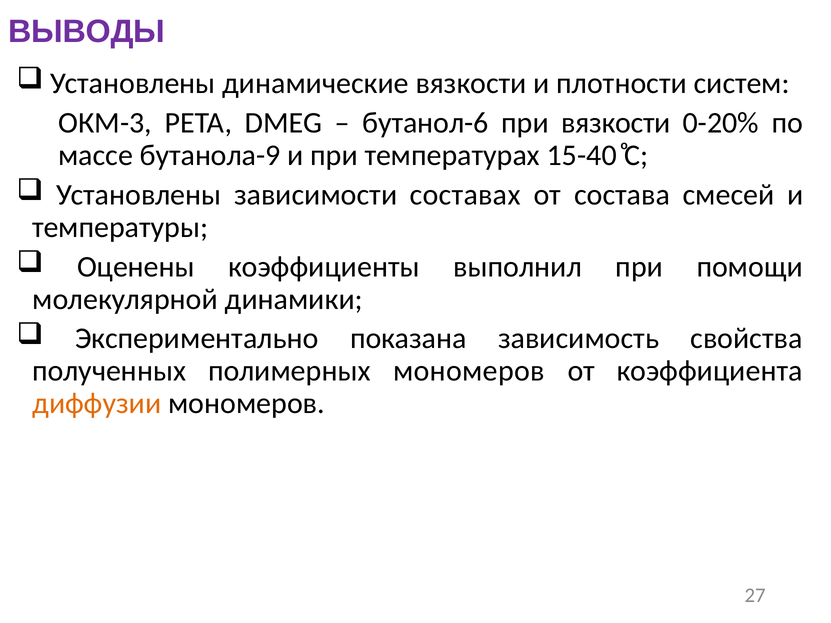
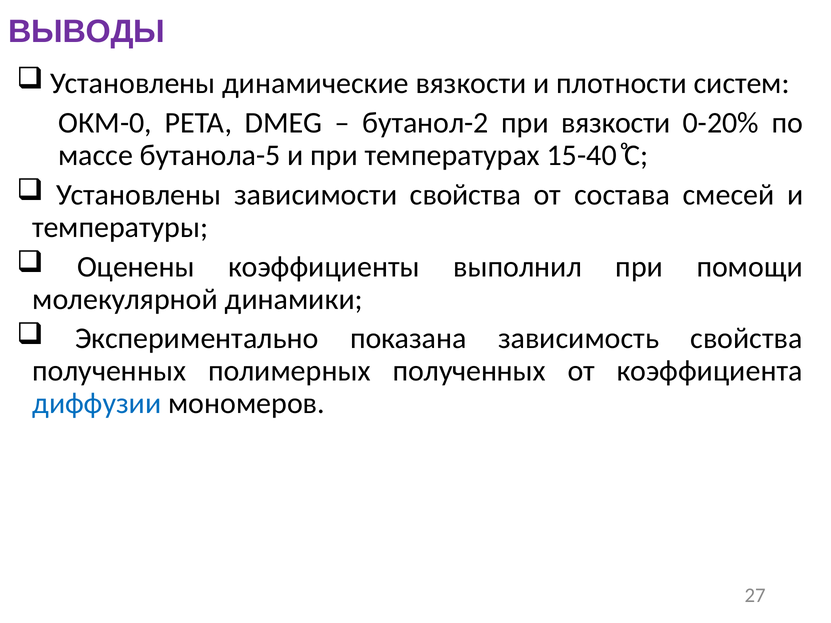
ОКМ-3: ОКМ-3 -> ОКМ-0 (105, 123)
бутанол-6: бутанол-6 -> бутанол-2 (425, 123)
бутанола-9: бутанола-9 -> бутанола-5 (210, 155)
зависимости составах: составах -> свойства (465, 195)
полимерных мономеров: мономеров -> полученных (469, 371)
диффузии colour: orange -> blue (97, 404)
